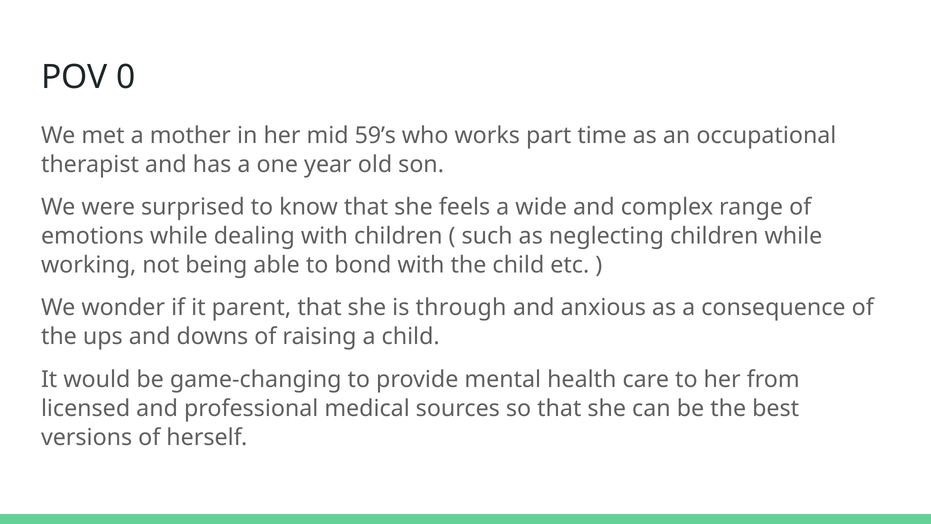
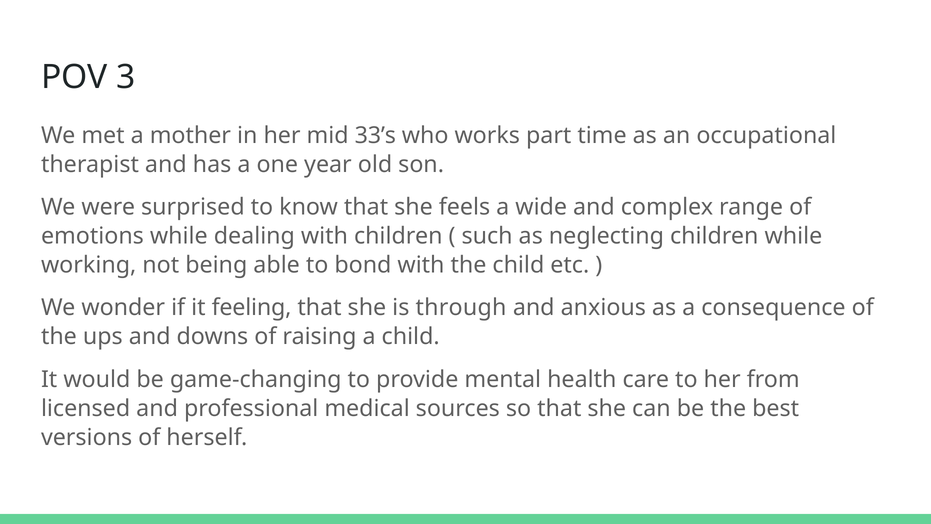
0: 0 -> 3 (126, 77)
59’s: 59’s -> 33’s (375, 135)
parent: parent -> feeling (252, 308)
